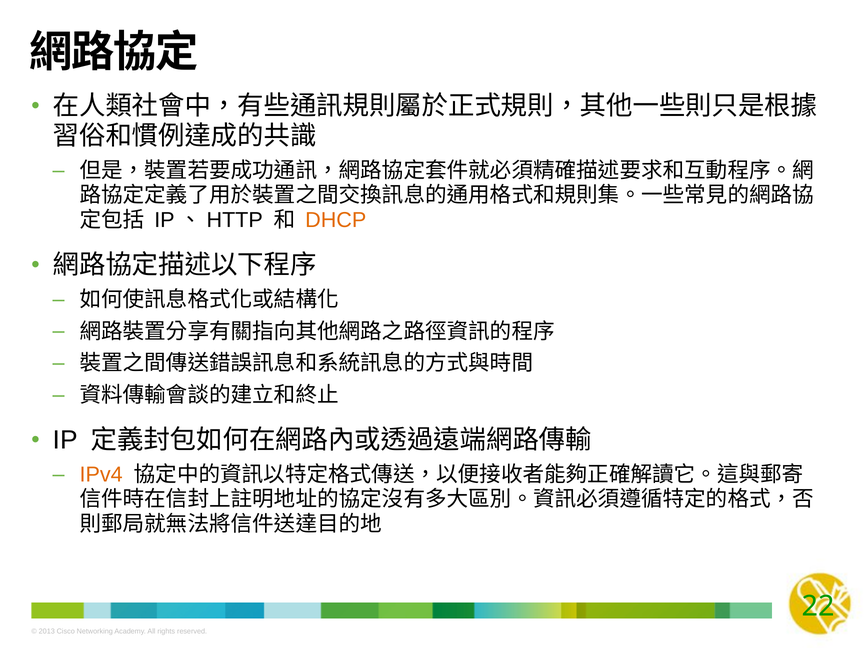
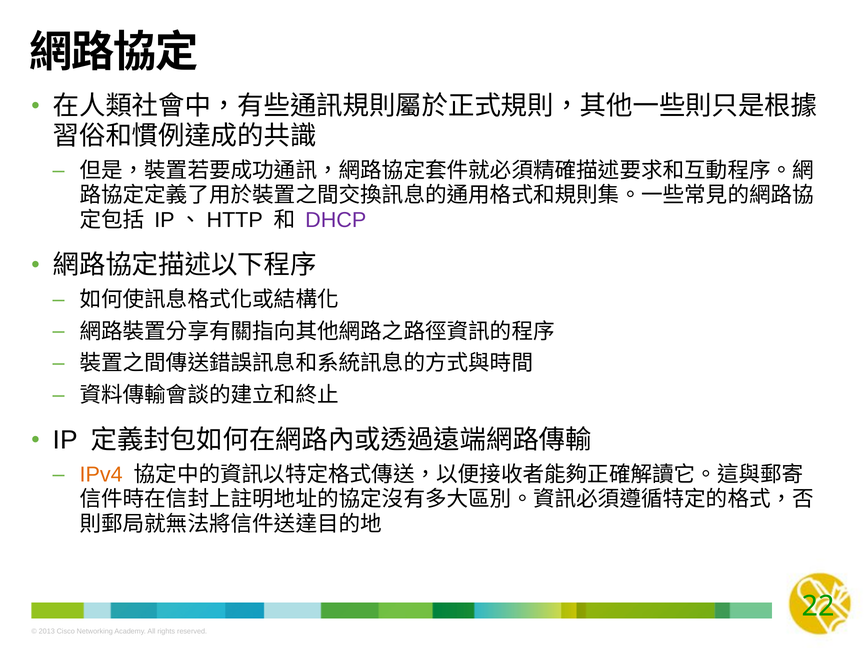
DHCP colour: orange -> purple (336, 220)
